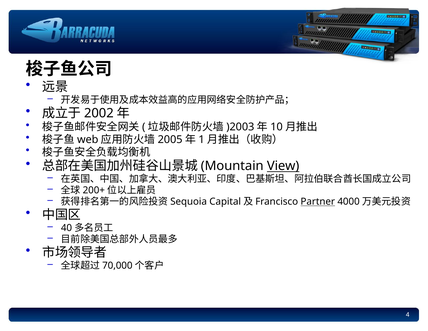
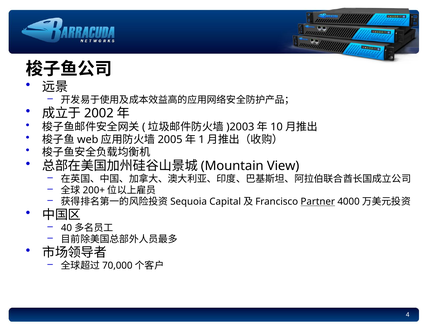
View underline: present -> none (283, 166)
